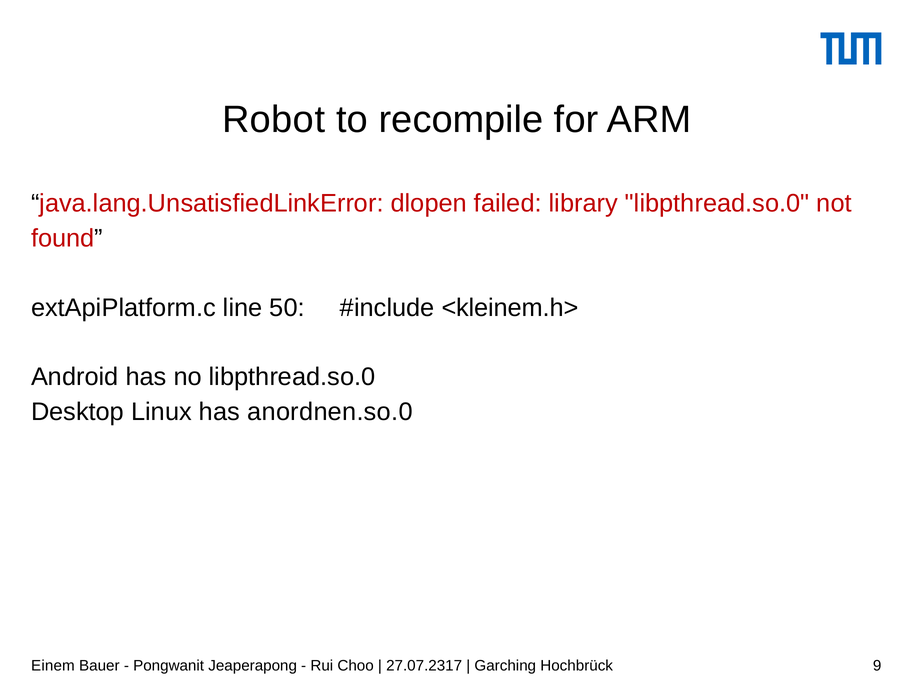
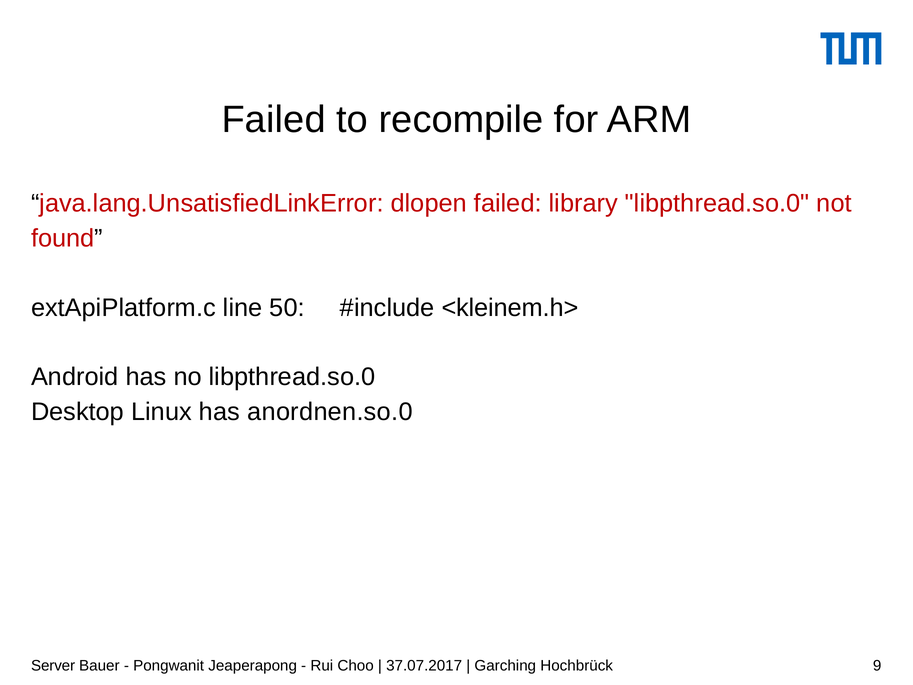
Robot: Robot -> Failed (274, 120)
Einem: Einem -> Server (53, 666)
27.07.2317: 27.07.2317 -> 37.07.2017 (424, 666)
